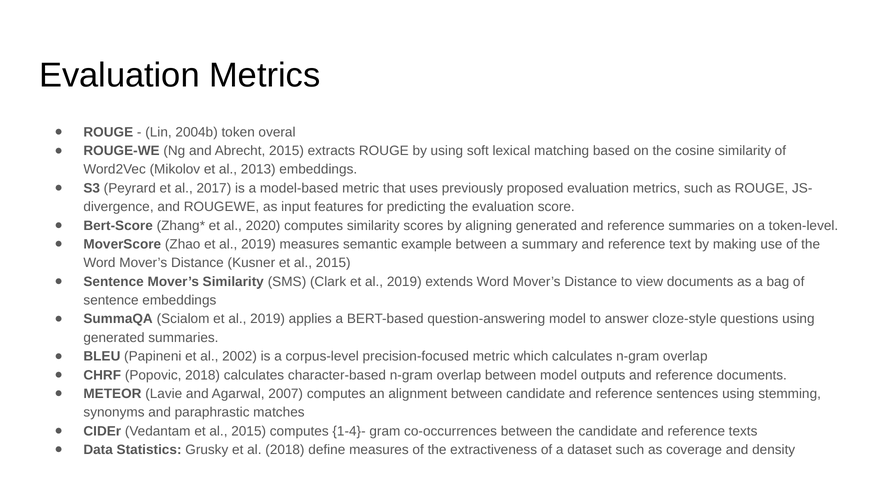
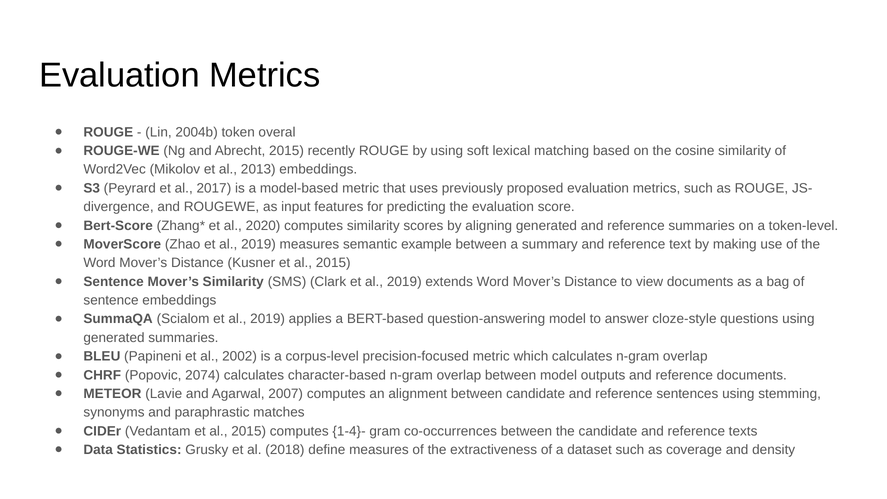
extracts: extracts -> recently (331, 151)
Popovic 2018: 2018 -> 2074 (203, 375)
